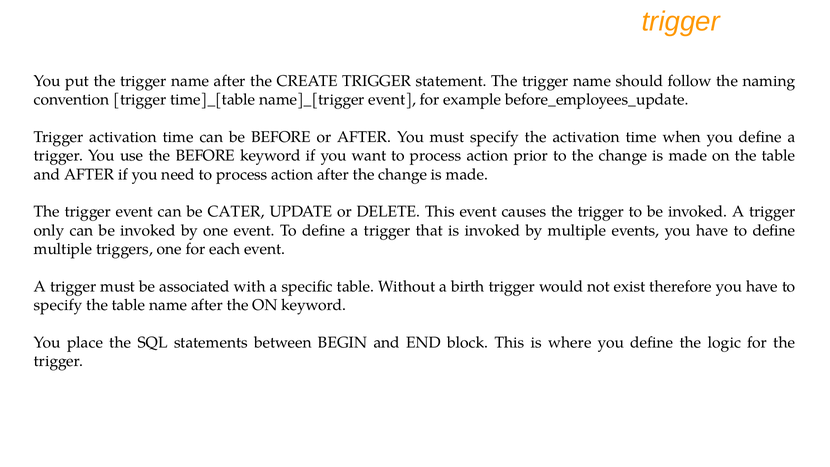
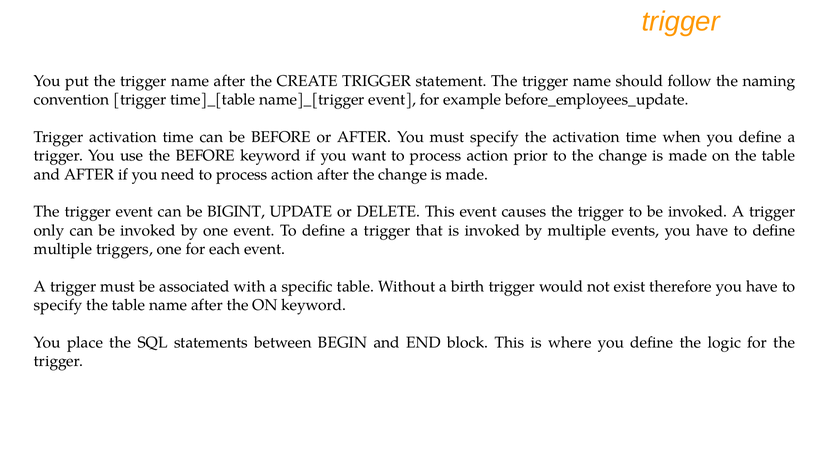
CATER: CATER -> BIGINT (236, 212)
